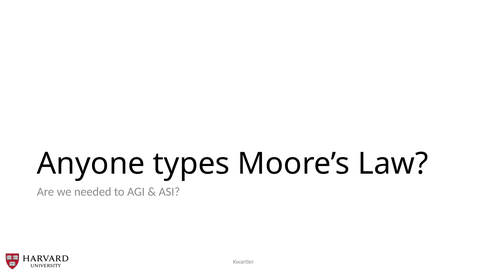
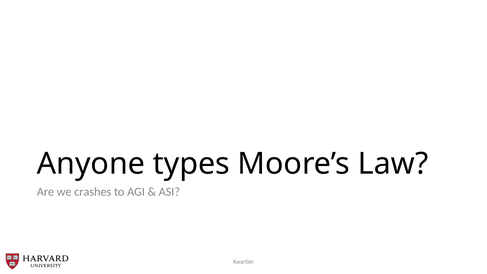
needed: needed -> crashes (93, 192)
